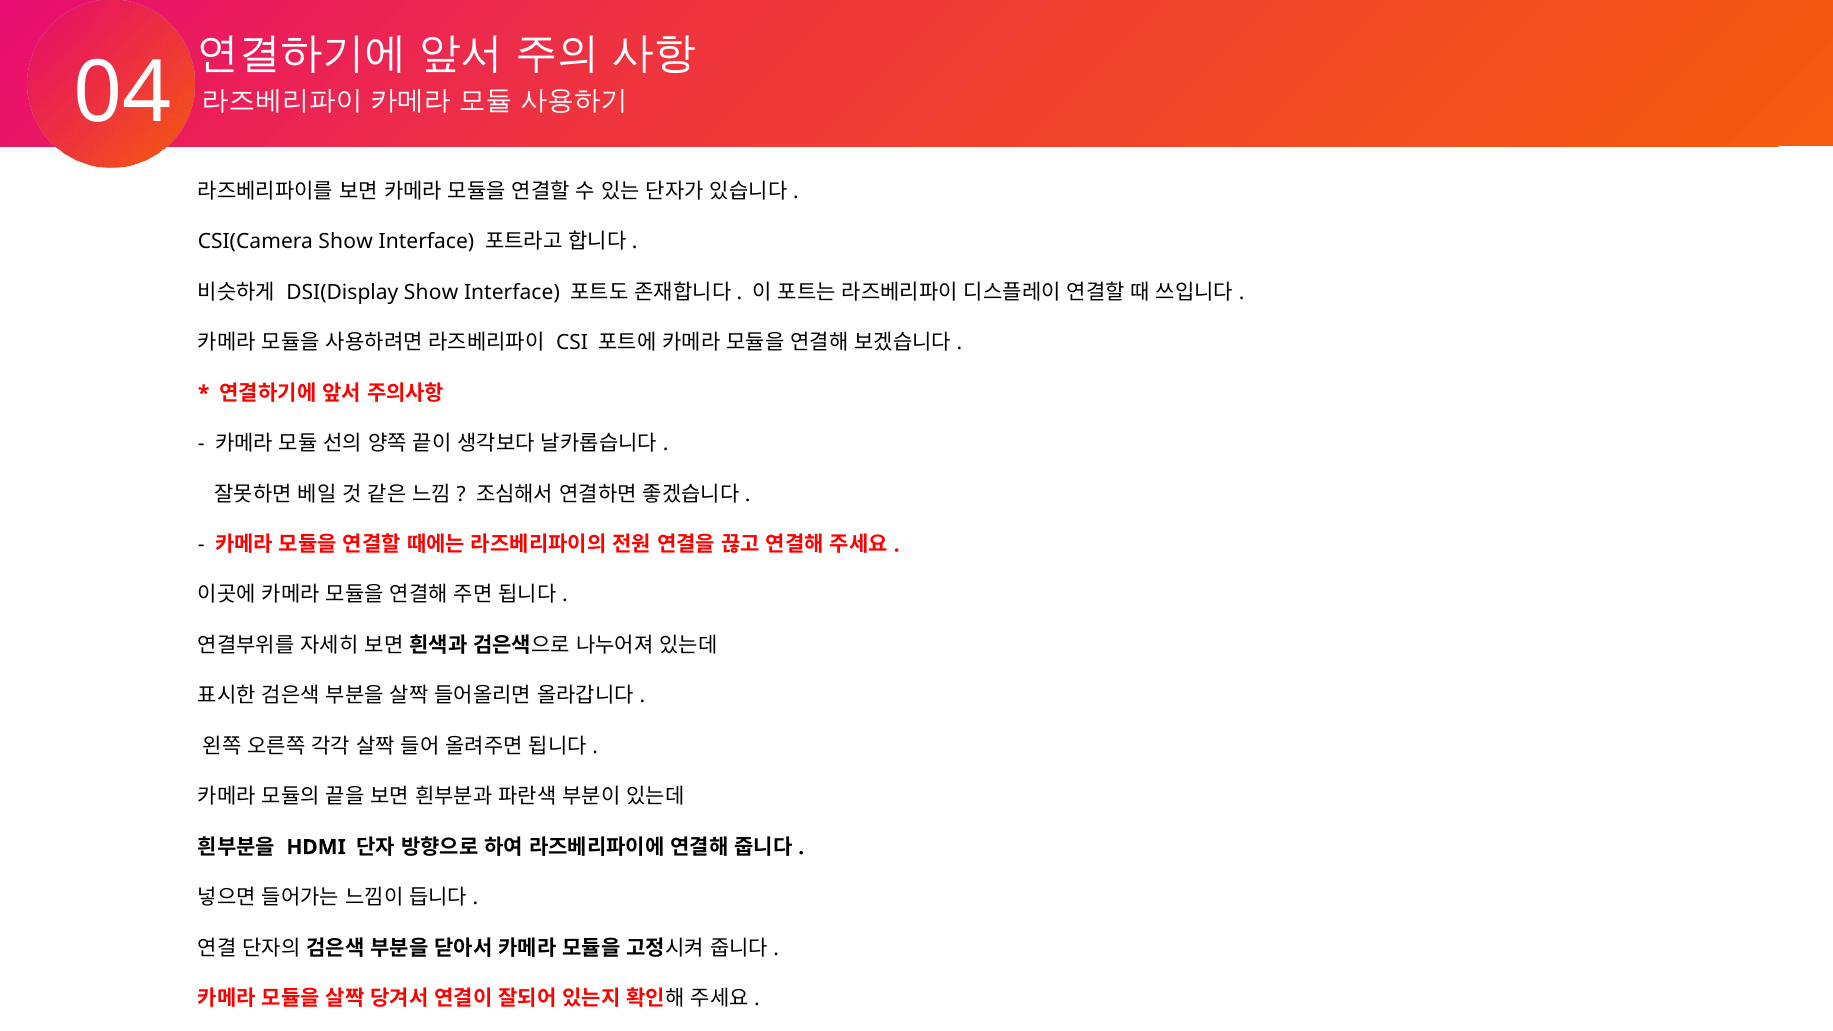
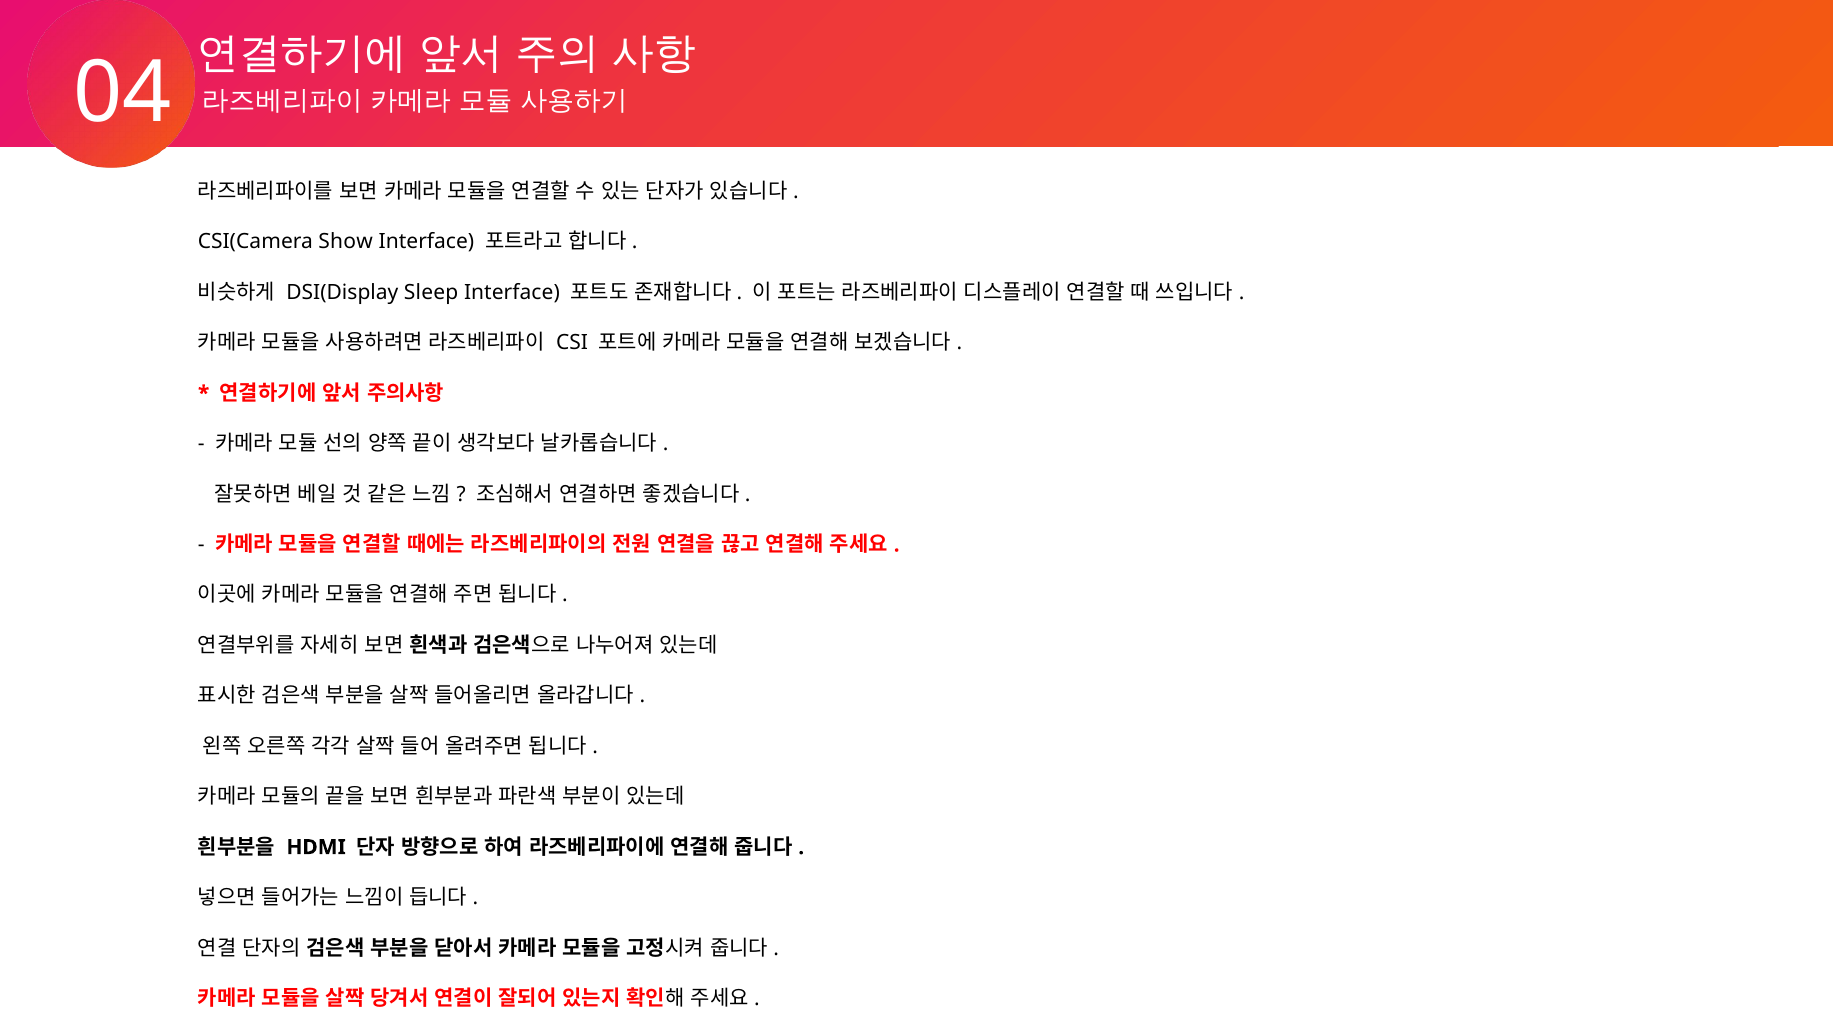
DSI(Display Show: Show -> Sleep (431, 292)
